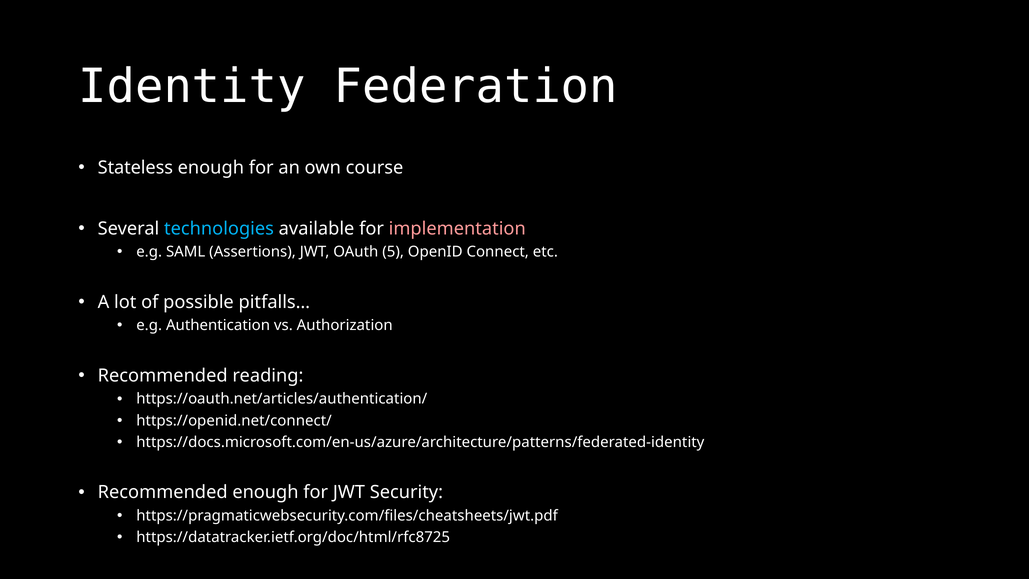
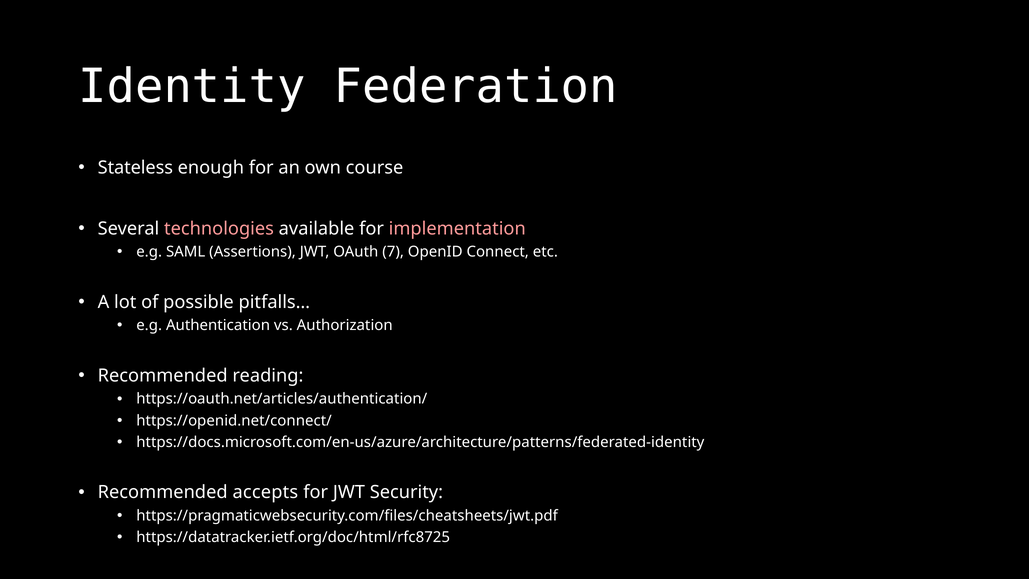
technologies colour: light blue -> pink (219, 228)
5: 5 -> 7 (393, 252)
Recommended enough: enough -> accepts (265, 492)
